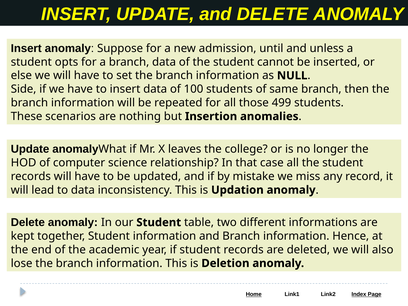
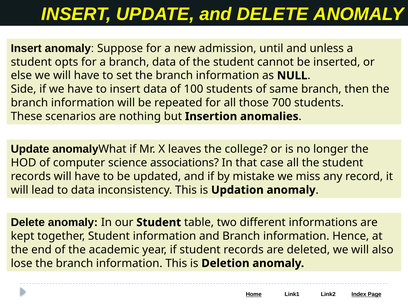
499: 499 -> 700 (282, 103)
relationship: relationship -> associations (184, 163)
